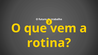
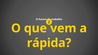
rotina: rotina -> rápida (49, 43)
